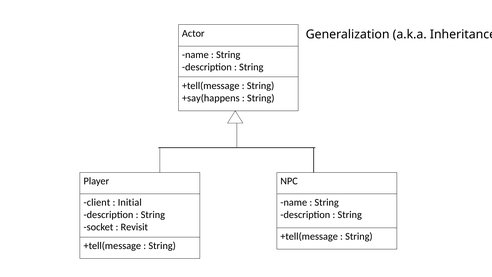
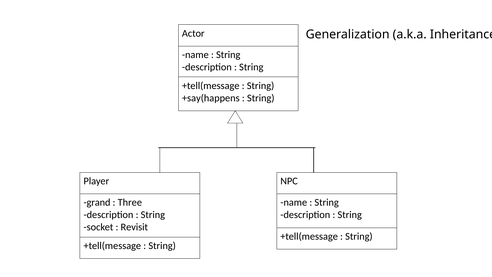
client: client -> grand (97, 202)
Initial: Initial -> Three (130, 202)
